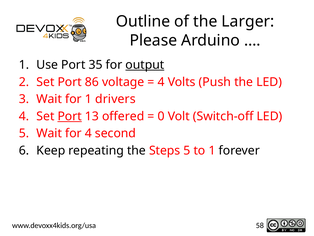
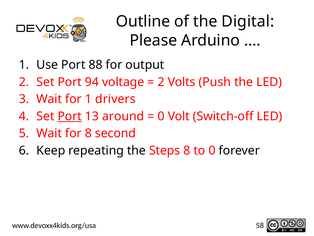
Larger: Larger -> Digital (248, 21)
35: 35 -> 88 (96, 65)
output underline: present -> none (145, 65)
86: 86 -> 94 (92, 82)
4: 4 -> 2 (161, 82)
offered: offered -> around (123, 116)
for 4: 4 -> 8 (88, 133)
Steps 5: 5 -> 8 (187, 150)
to 1: 1 -> 0 (212, 150)
